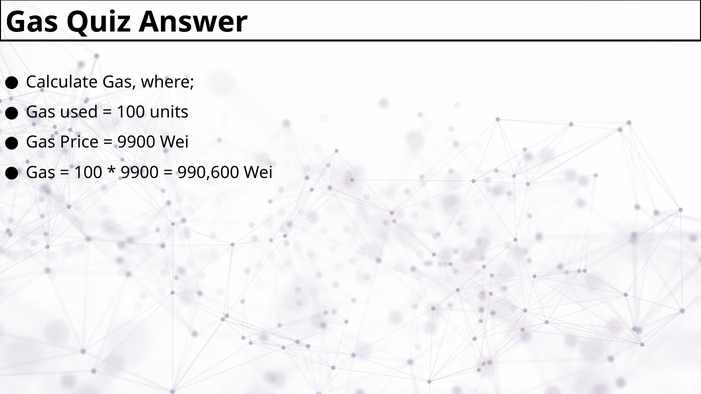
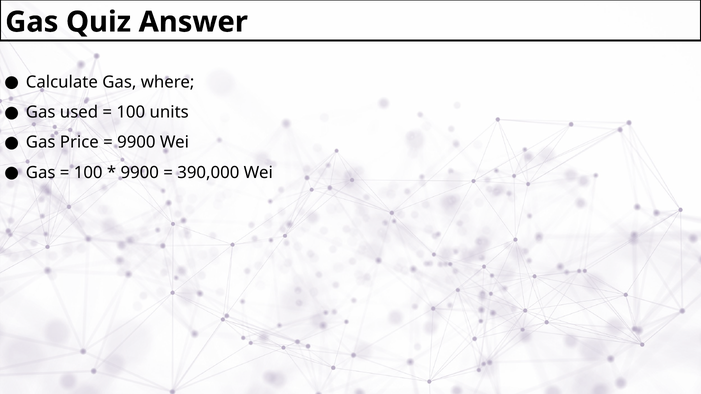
990,600: 990,600 -> 390,000 (208, 173)
